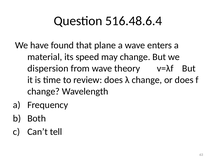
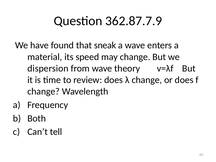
516.48.6.4: 516.48.6.4 -> 362.87.7.9 (134, 21)
plane: plane -> sneak (105, 45)
